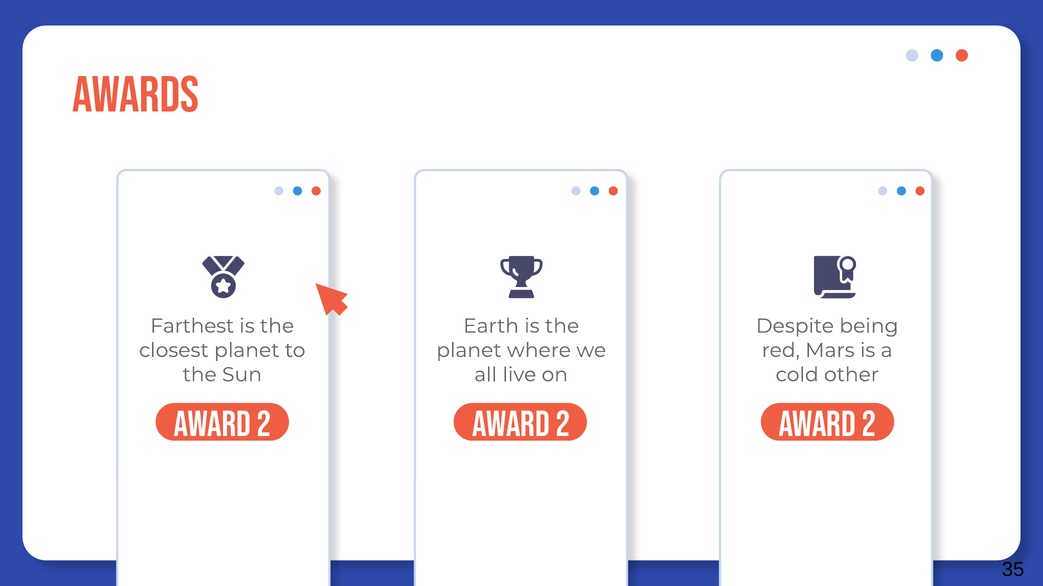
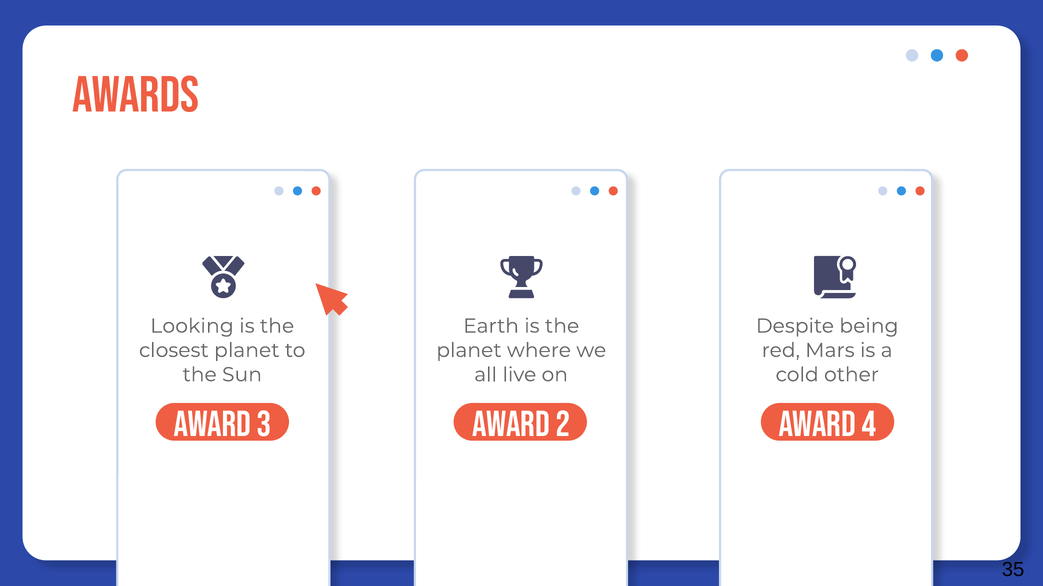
Farthest: Farthest -> Looking (192, 326)
2: 2 -> 3 (264, 425)
2: 2 -> 4 (869, 425)
